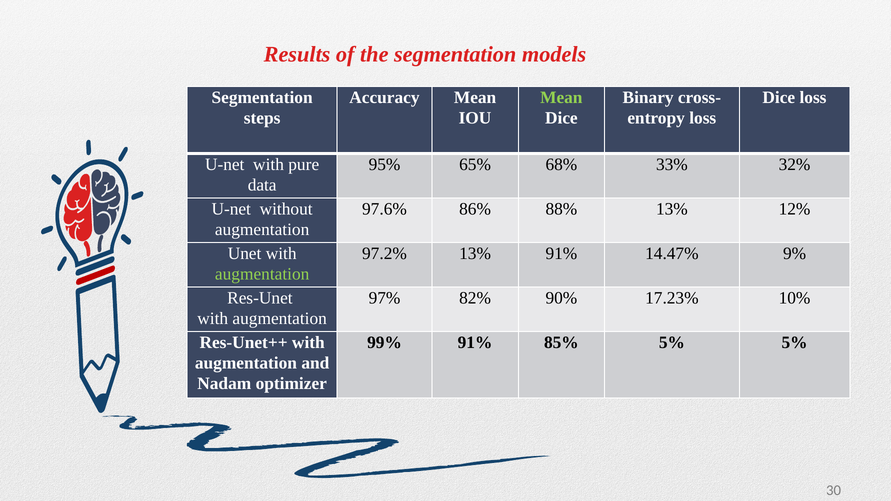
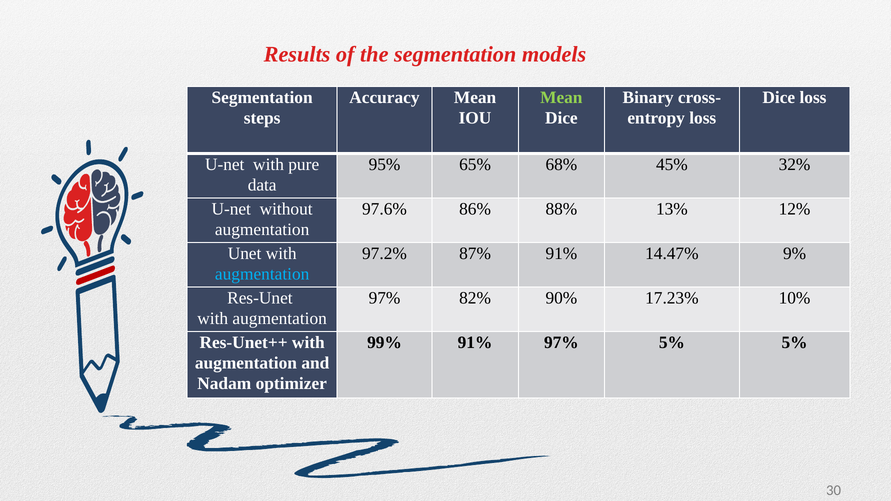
33%: 33% -> 45% (672, 165)
97.2% 13%: 13% -> 87% (475, 254)
augmentation colour: light green -> light blue (262, 274)
91% 85%: 85% -> 97% (561, 343)
